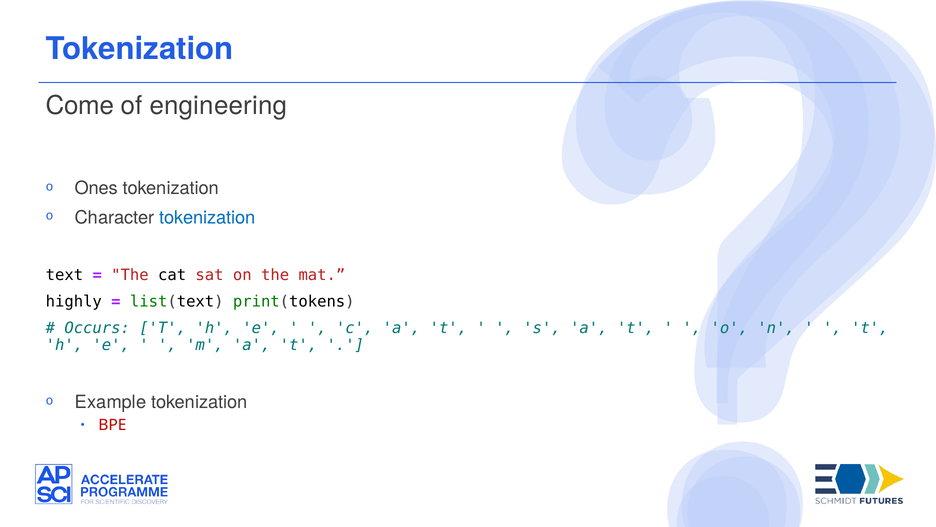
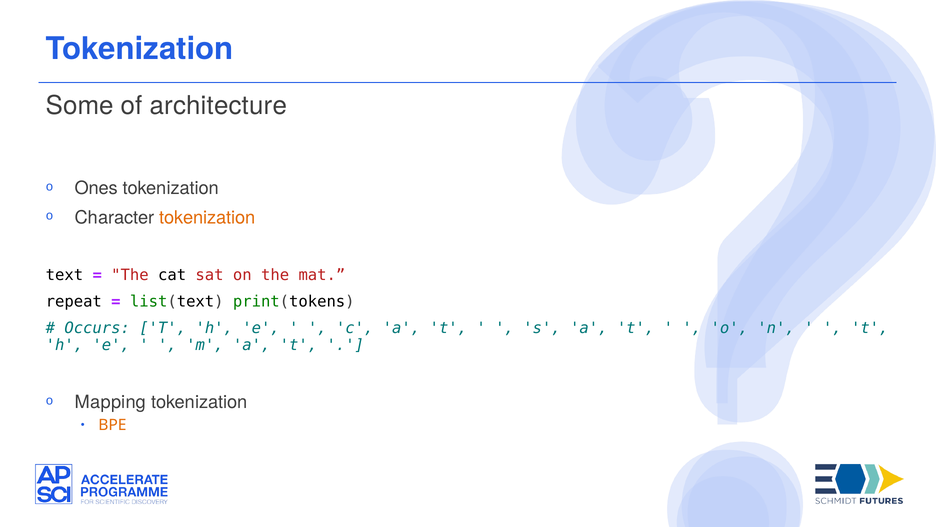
Come: Come -> Some (80, 105)
engineering: engineering -> architecture (218, 105)
tokenization colour: blue -> orange (207, 217)
highly: highly -> repeat (74, 301)
Example: Example -> Mapping (111, 402)
BPE colour: red -> orange (112, 425)
